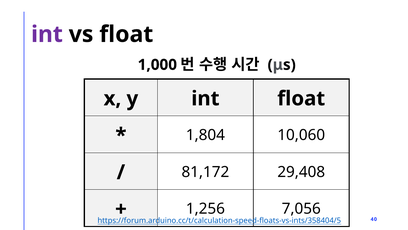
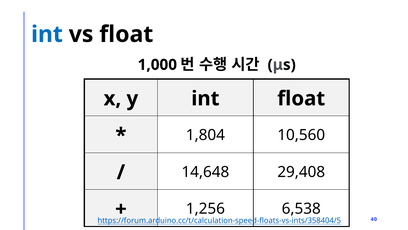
int colour: purple -> blue (47, 34)
10,060: 10,060 -> 10,560 (301, 135)
81,172: 81,172 -> 14,648 (205, 172)
7,056: 7,056 -> 6,538 (301, 208)
